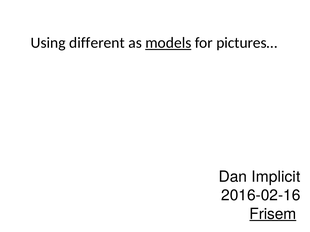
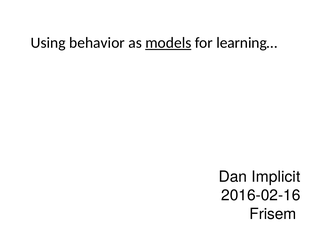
different: different -> behavior (97, 43)
pictures…: pictures… -> learning… (247, 43)
Frisem underline: present -> none (273, 214)
